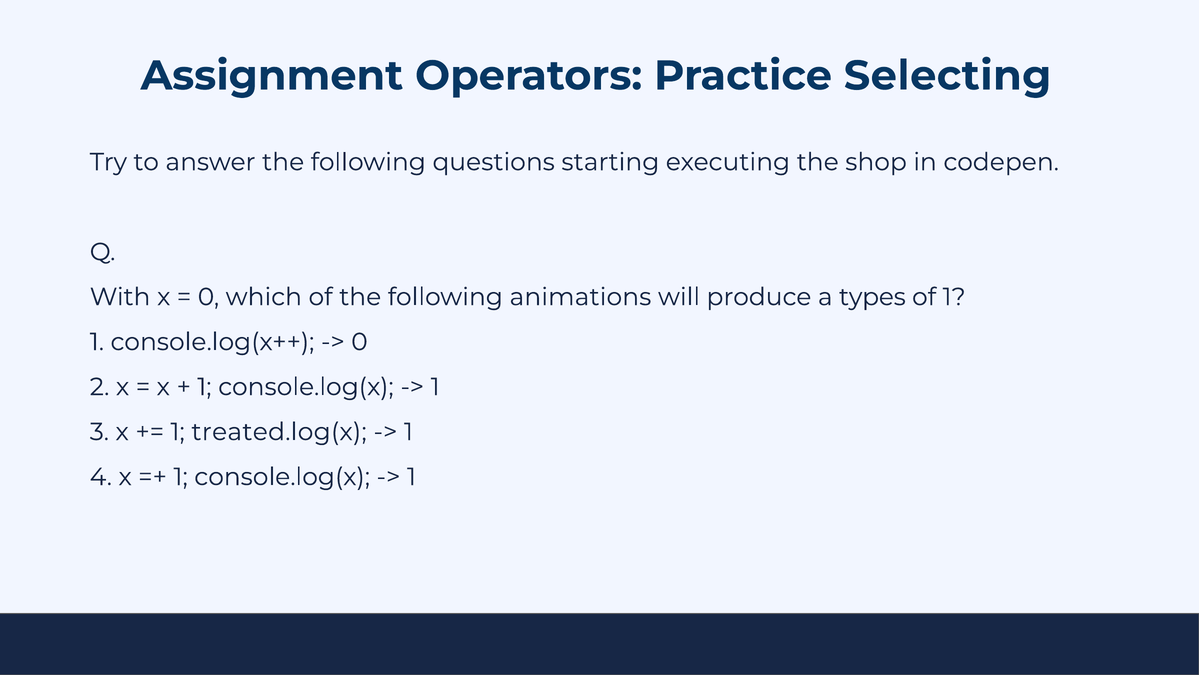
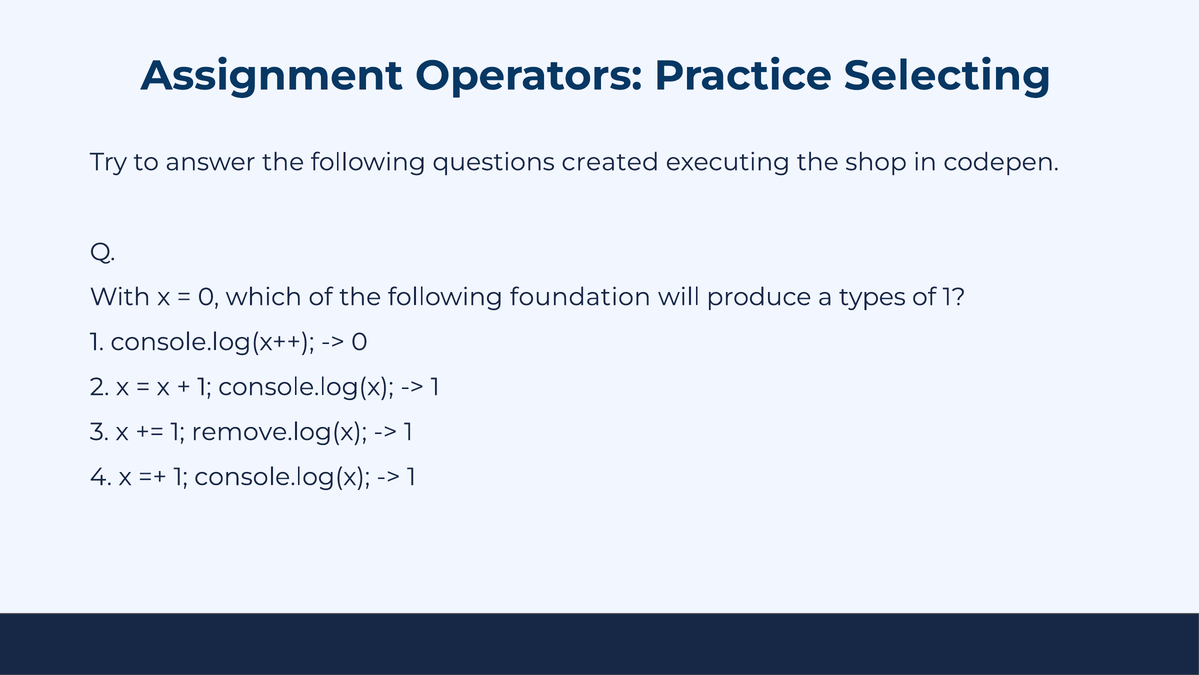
starting: starting -> created (610, 162)
animations: animations -> foundation (580, 297)
treated.log(x: treated.log(x -> remove.log(x (279, 432)
